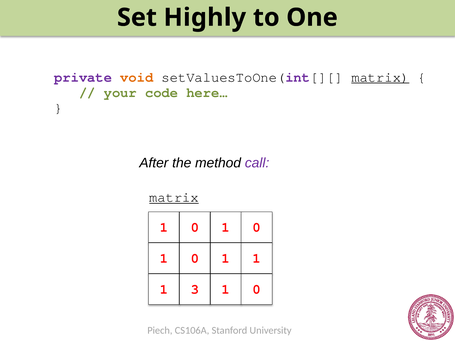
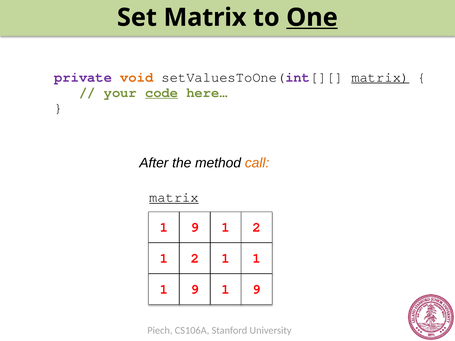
Set Highly: Highly -> Matrix (205, 17)
One underline: none -> present (312, 17)
code underline: none -> present (162, 93)
call colour: purple -> orange (257, 163)
0: 0 -> 9 (195, 227)
0: 0 -> 2 (257, 227)
0: 0 -> 2 (195, 258)
3: 3 -> 9 (195, 289)
0: 0 -> 9 (257, 289)
